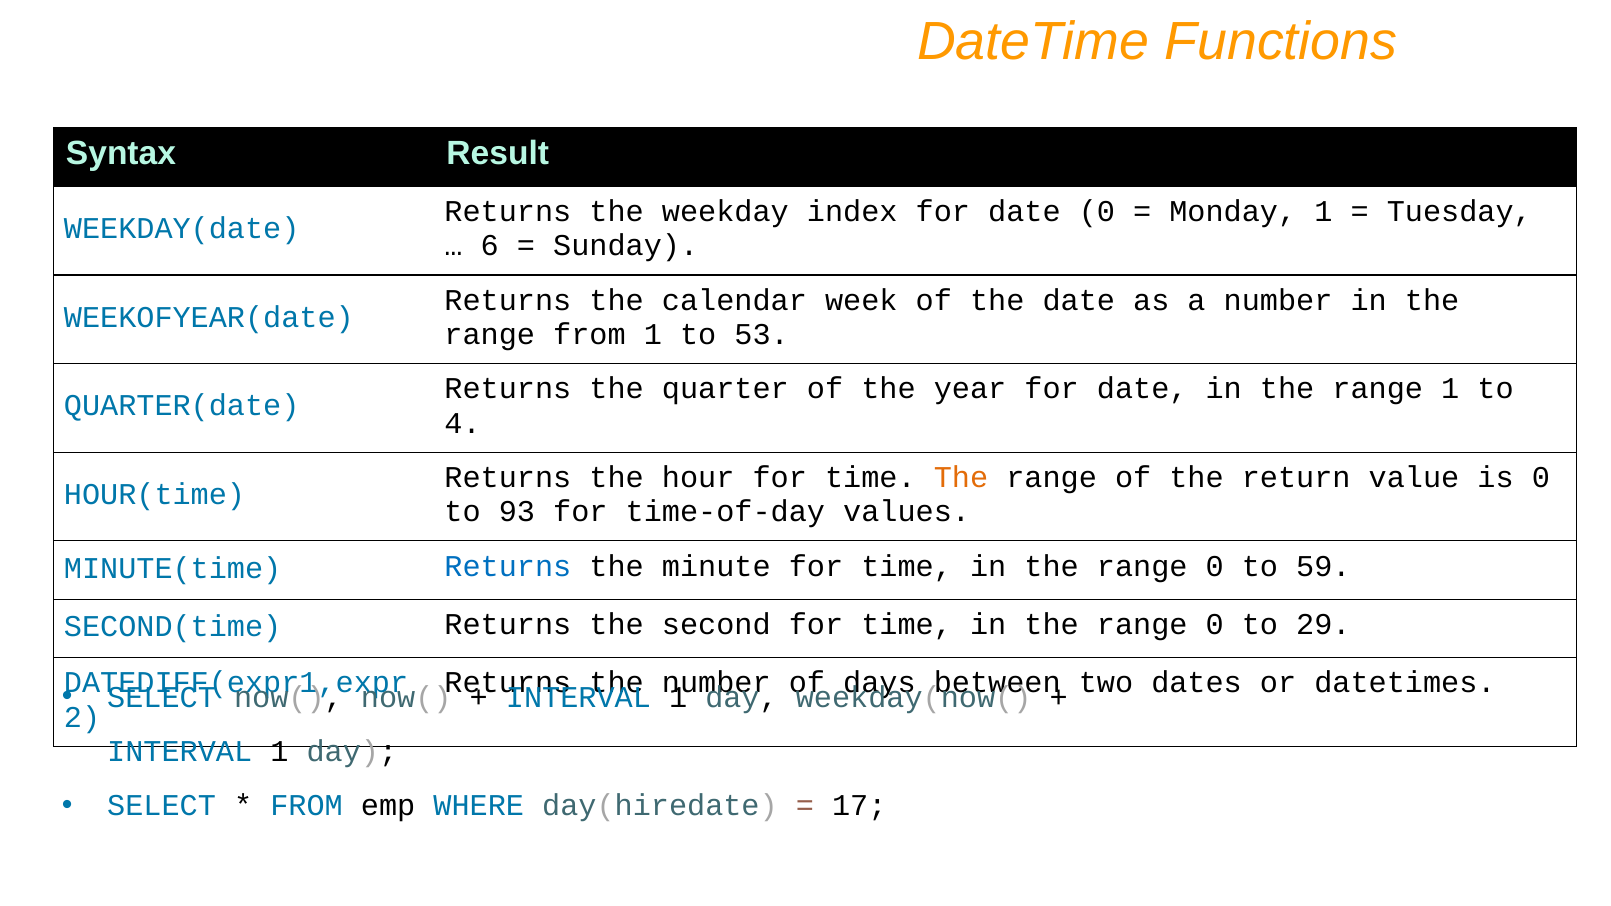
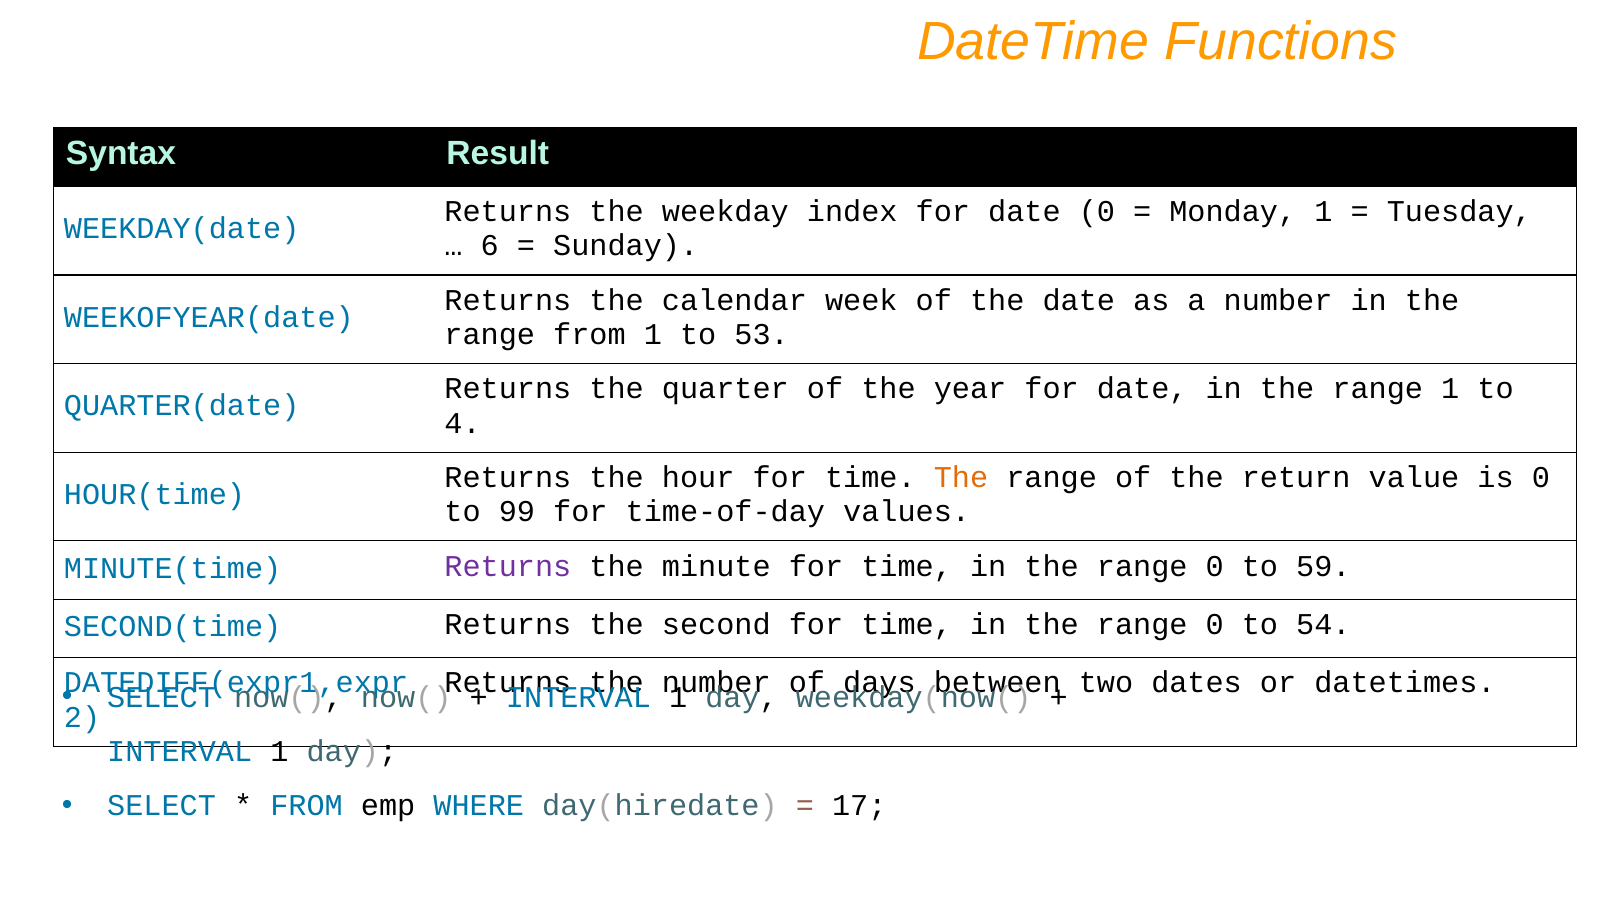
93: 93 -> 99 (517, 512)
Returns colour: blue -> purple (508, 566)
29: 29 -> 54 (1323, 625)
